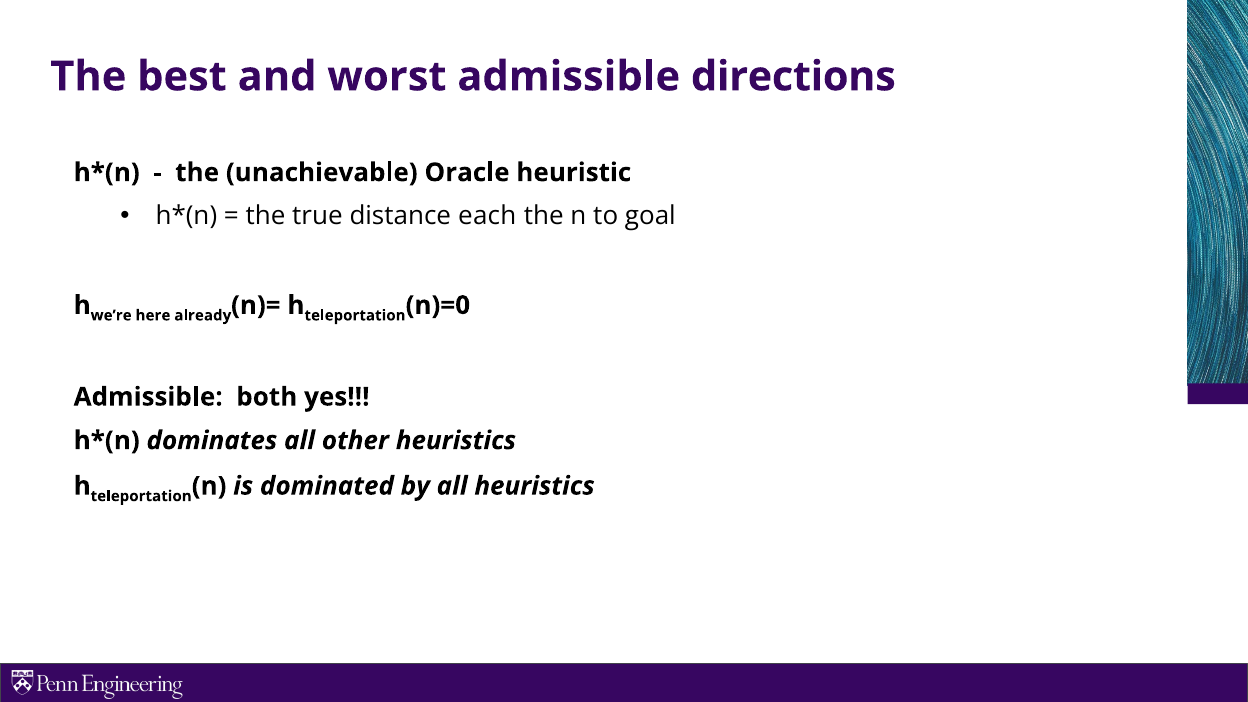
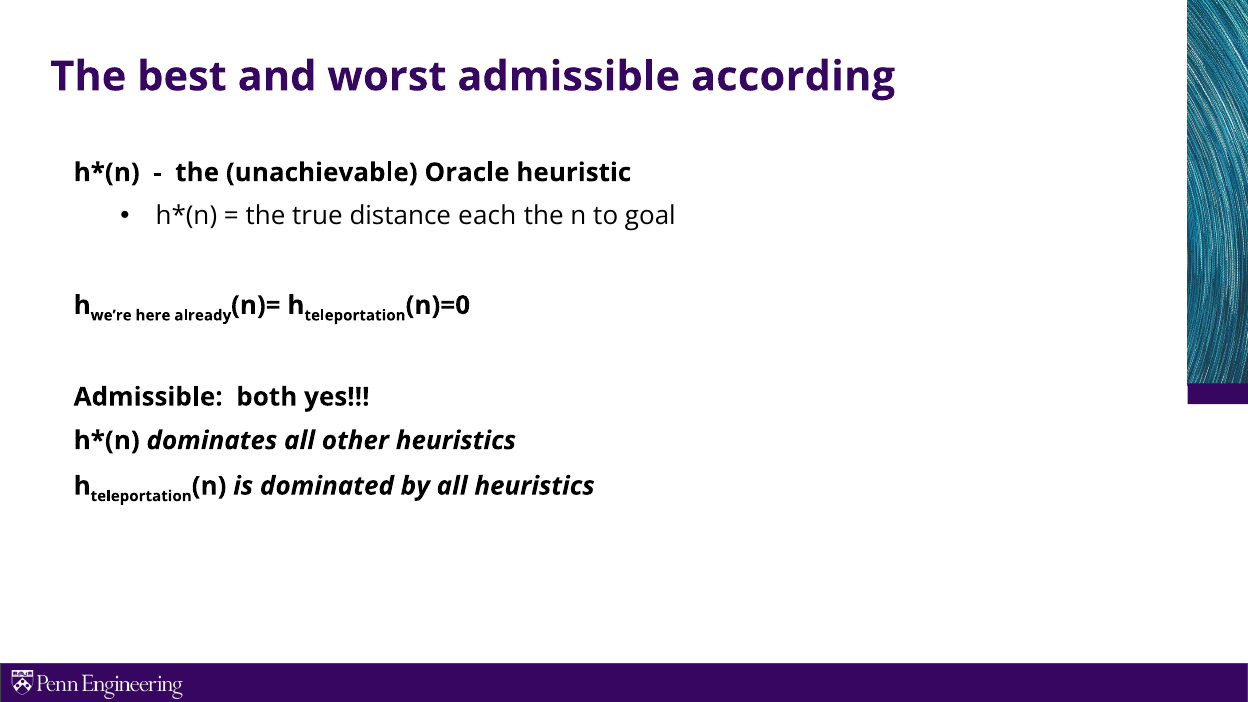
directions: directions -> according (793, 77)
